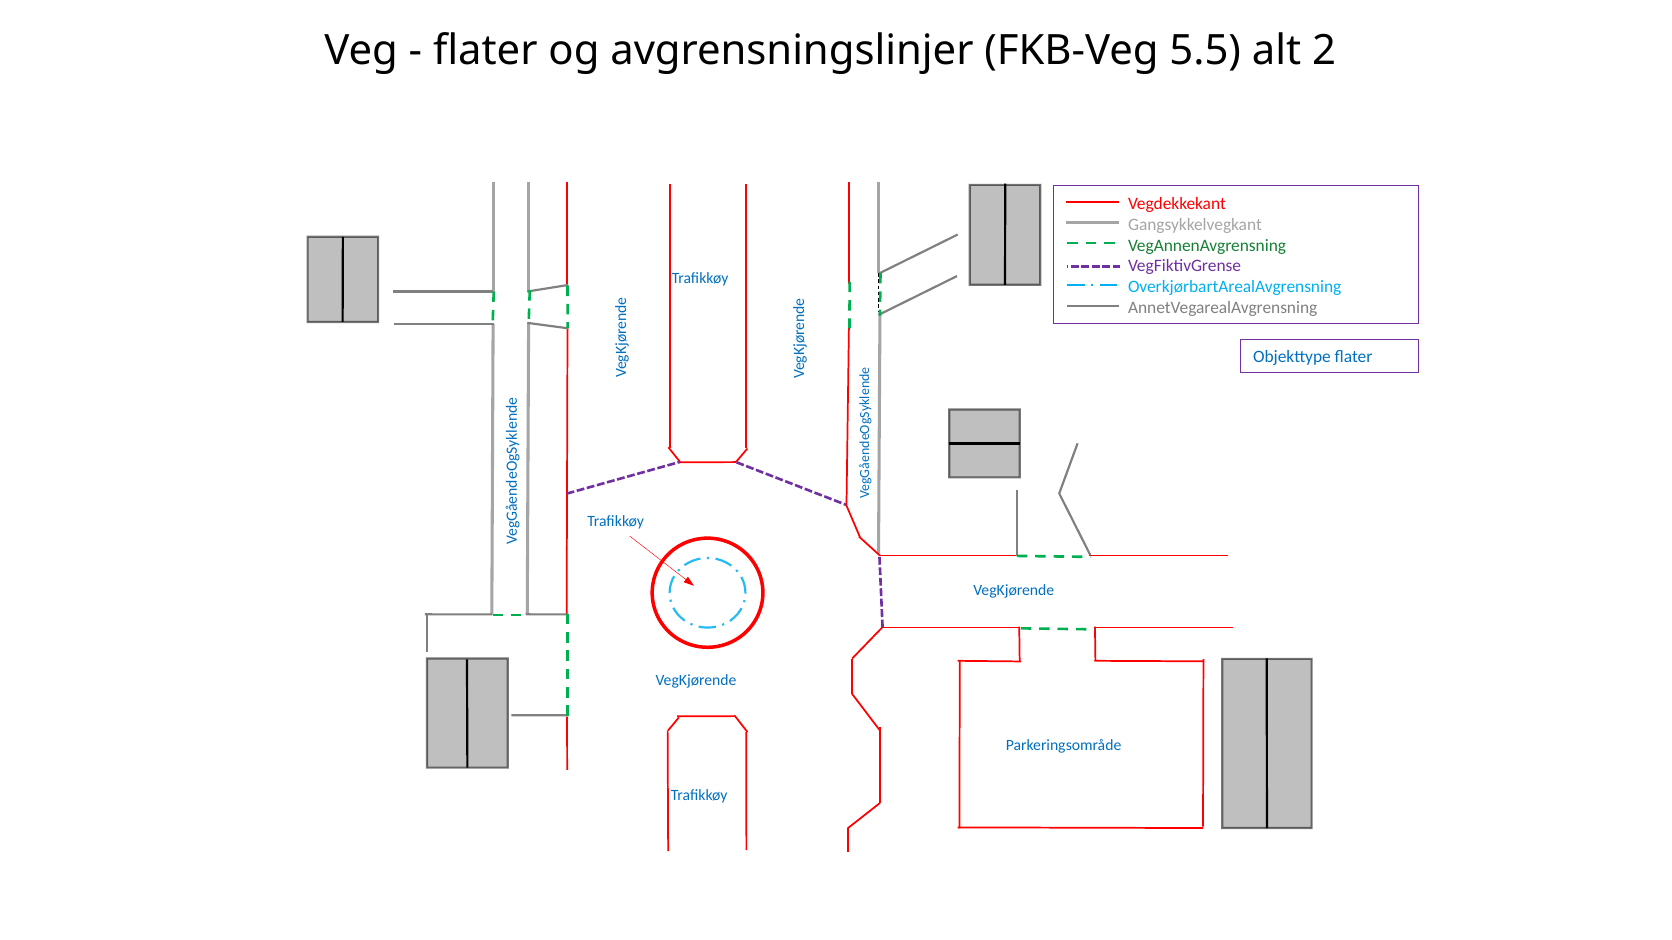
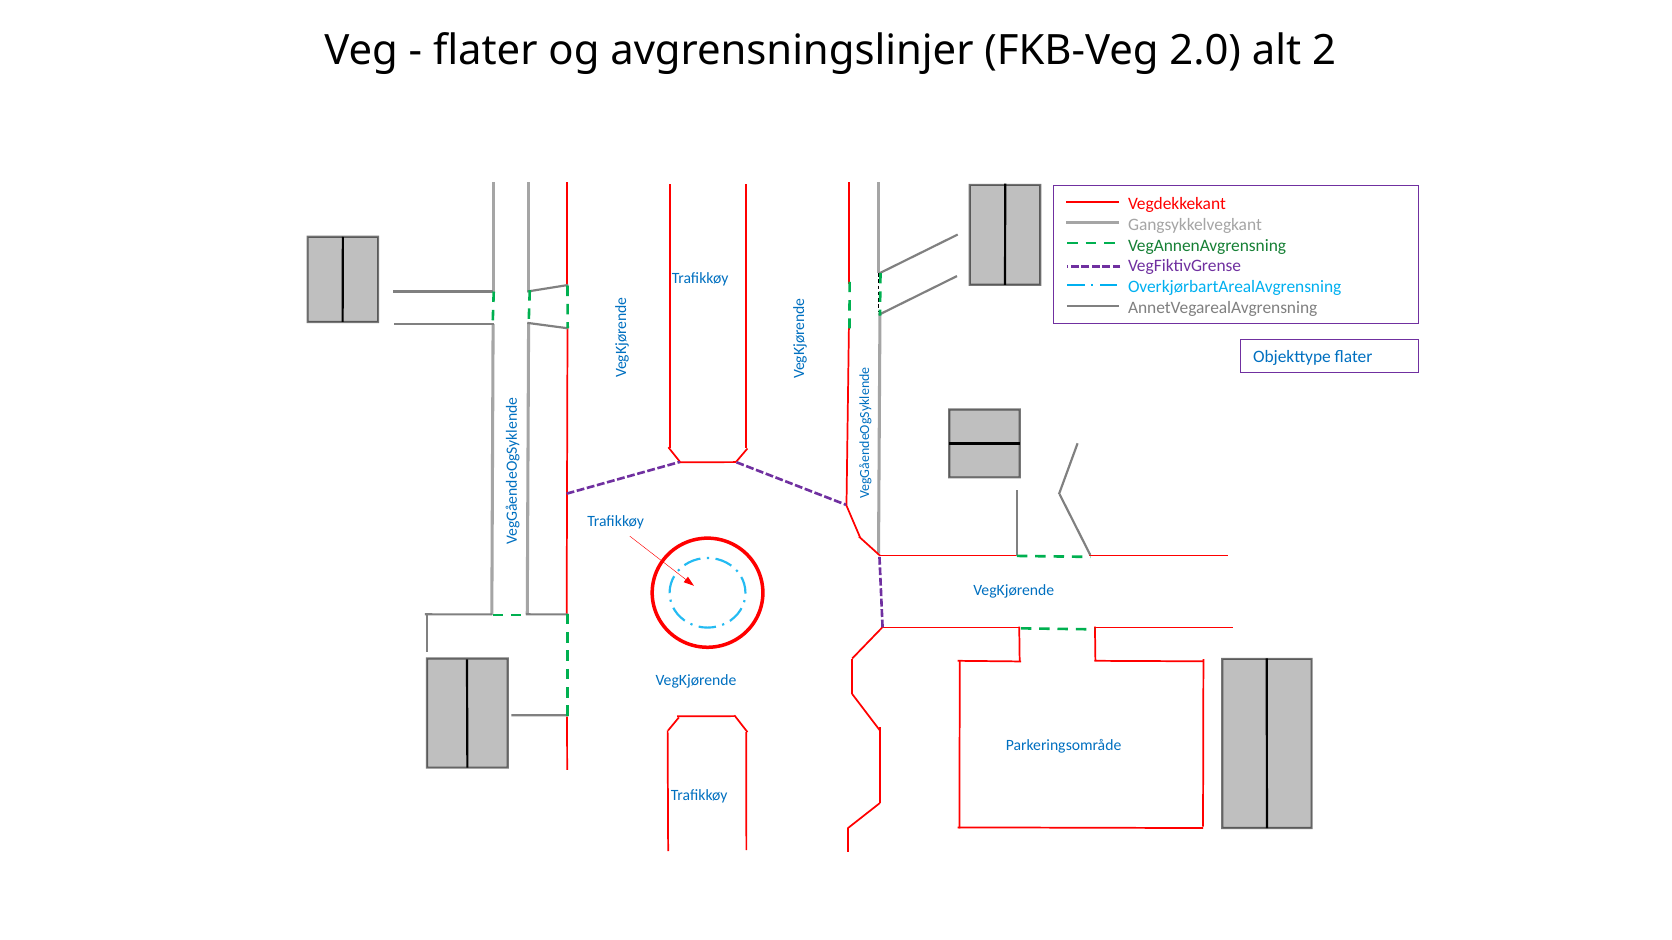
5.5: 5.5 -> 2.0 (1205, 51)
